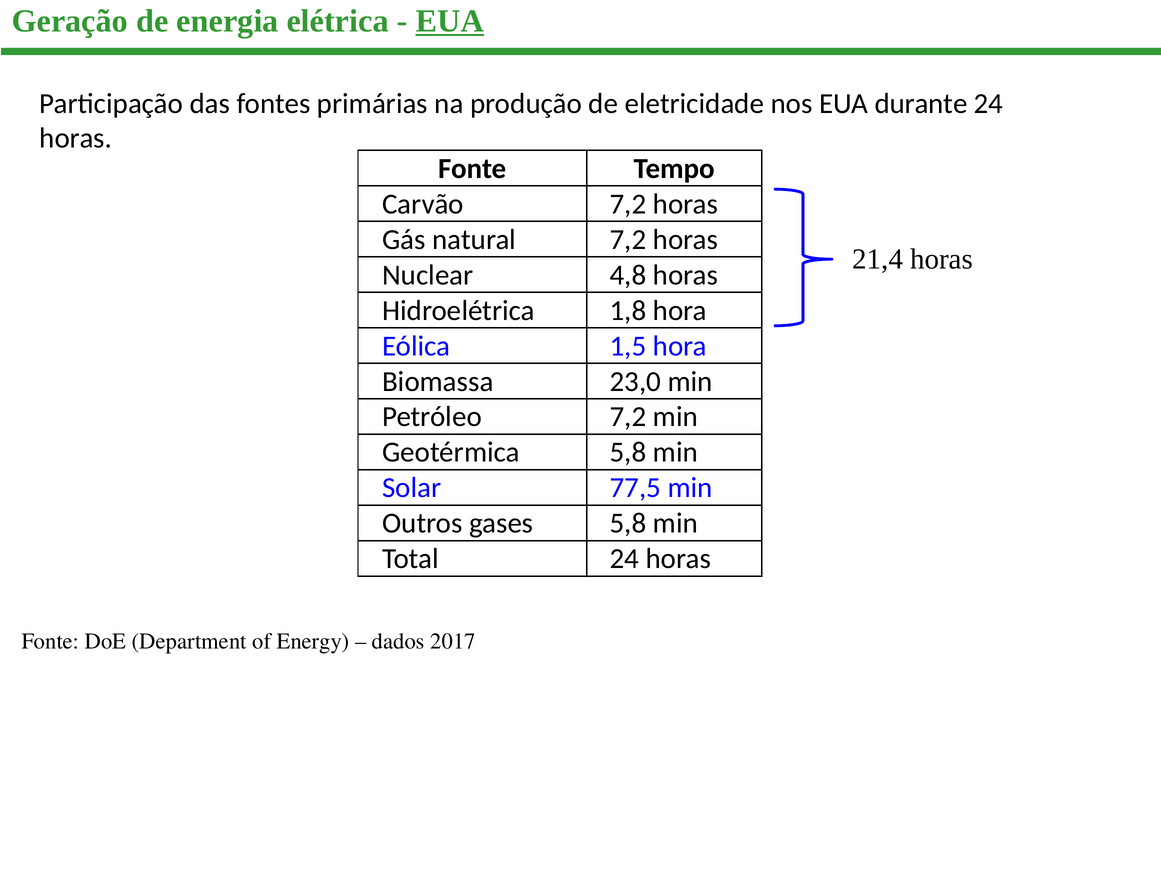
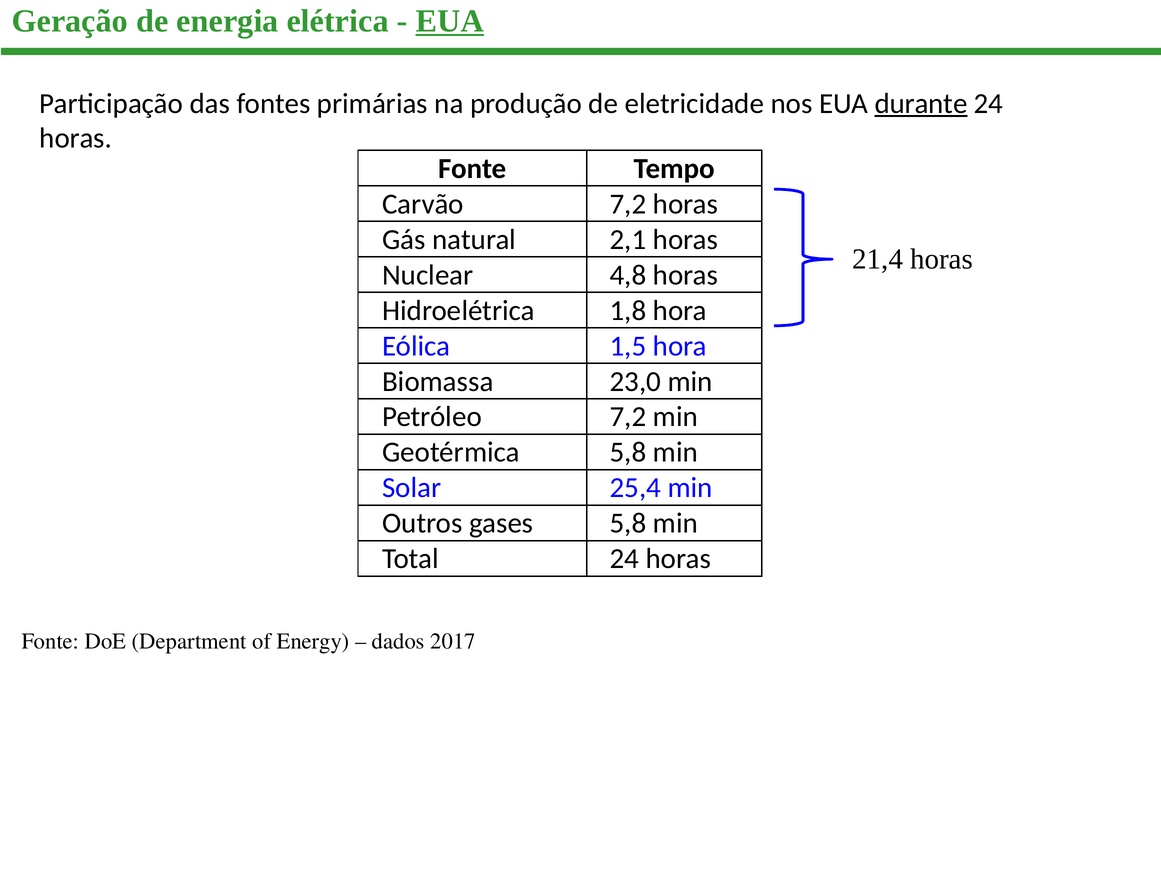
durante underline: none -> present (921, 103)
natural 7,2: 7,2 -> 2,1 (628, 239)
77,5: 77,5 -> 25,4 (635, 488)
